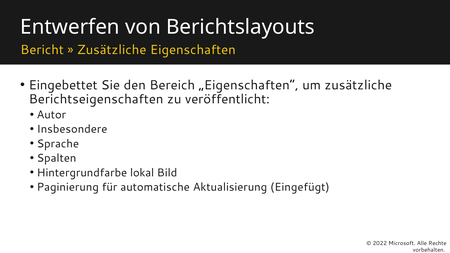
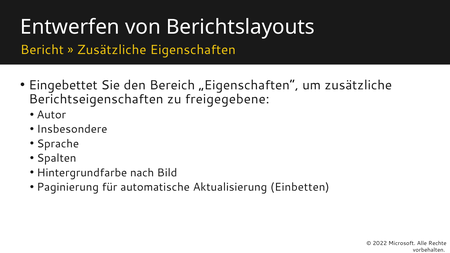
veröffentlicht: veröffentlicht -> freigegebene (227, 99)
lokal: lokal -> nach (142, 173)
Eingefügt: Eingefügt -> Einbetten (300, 187)
